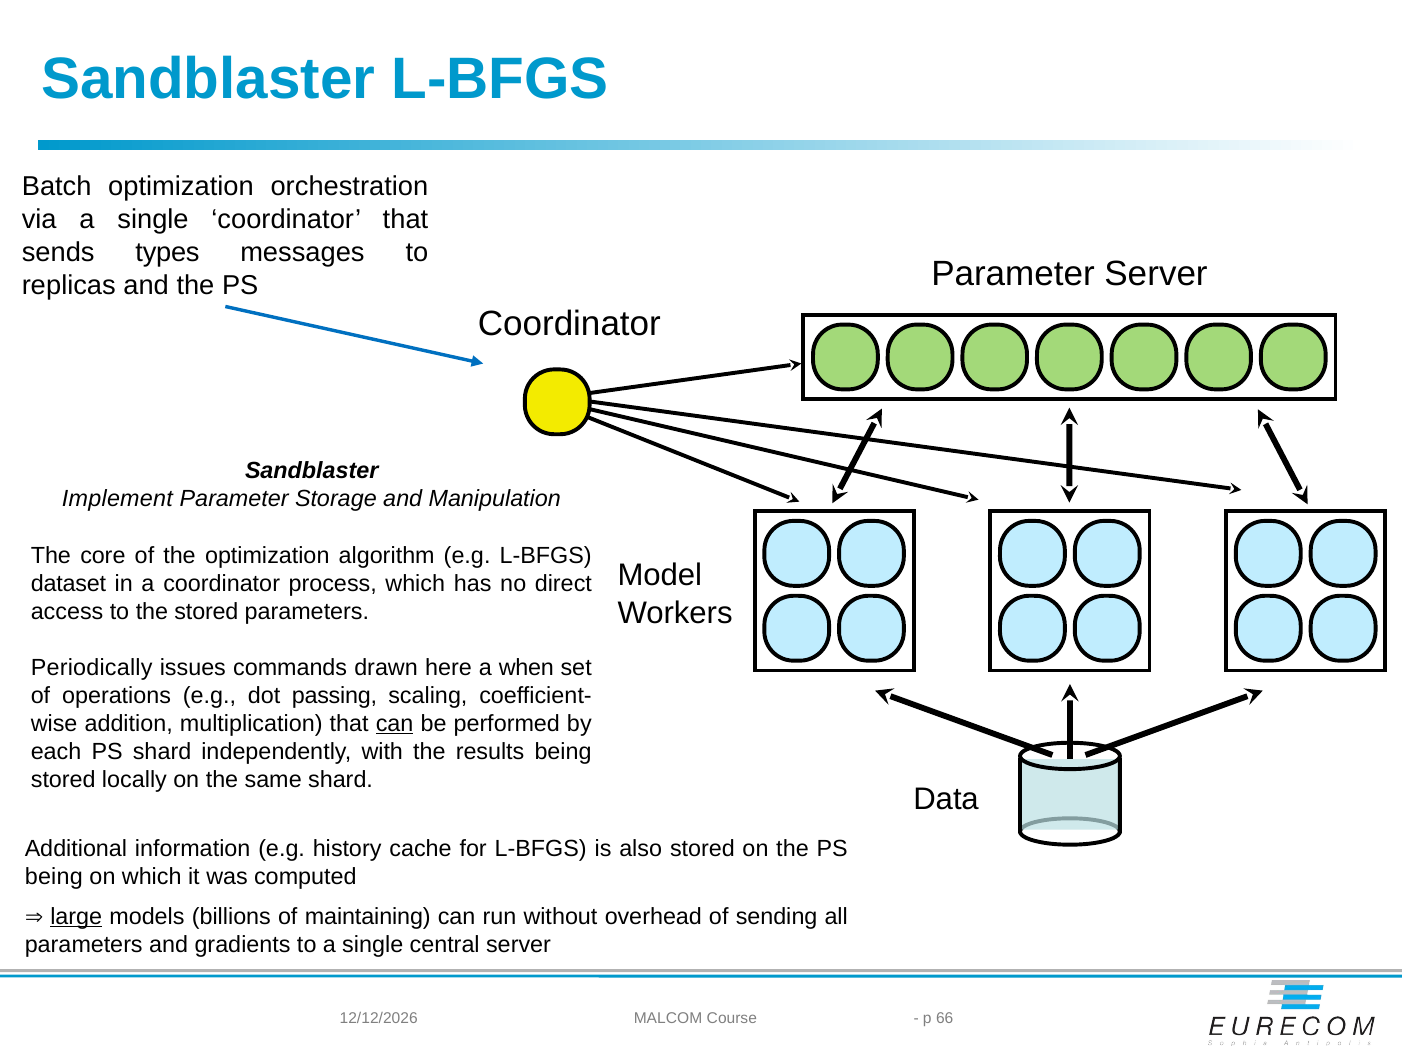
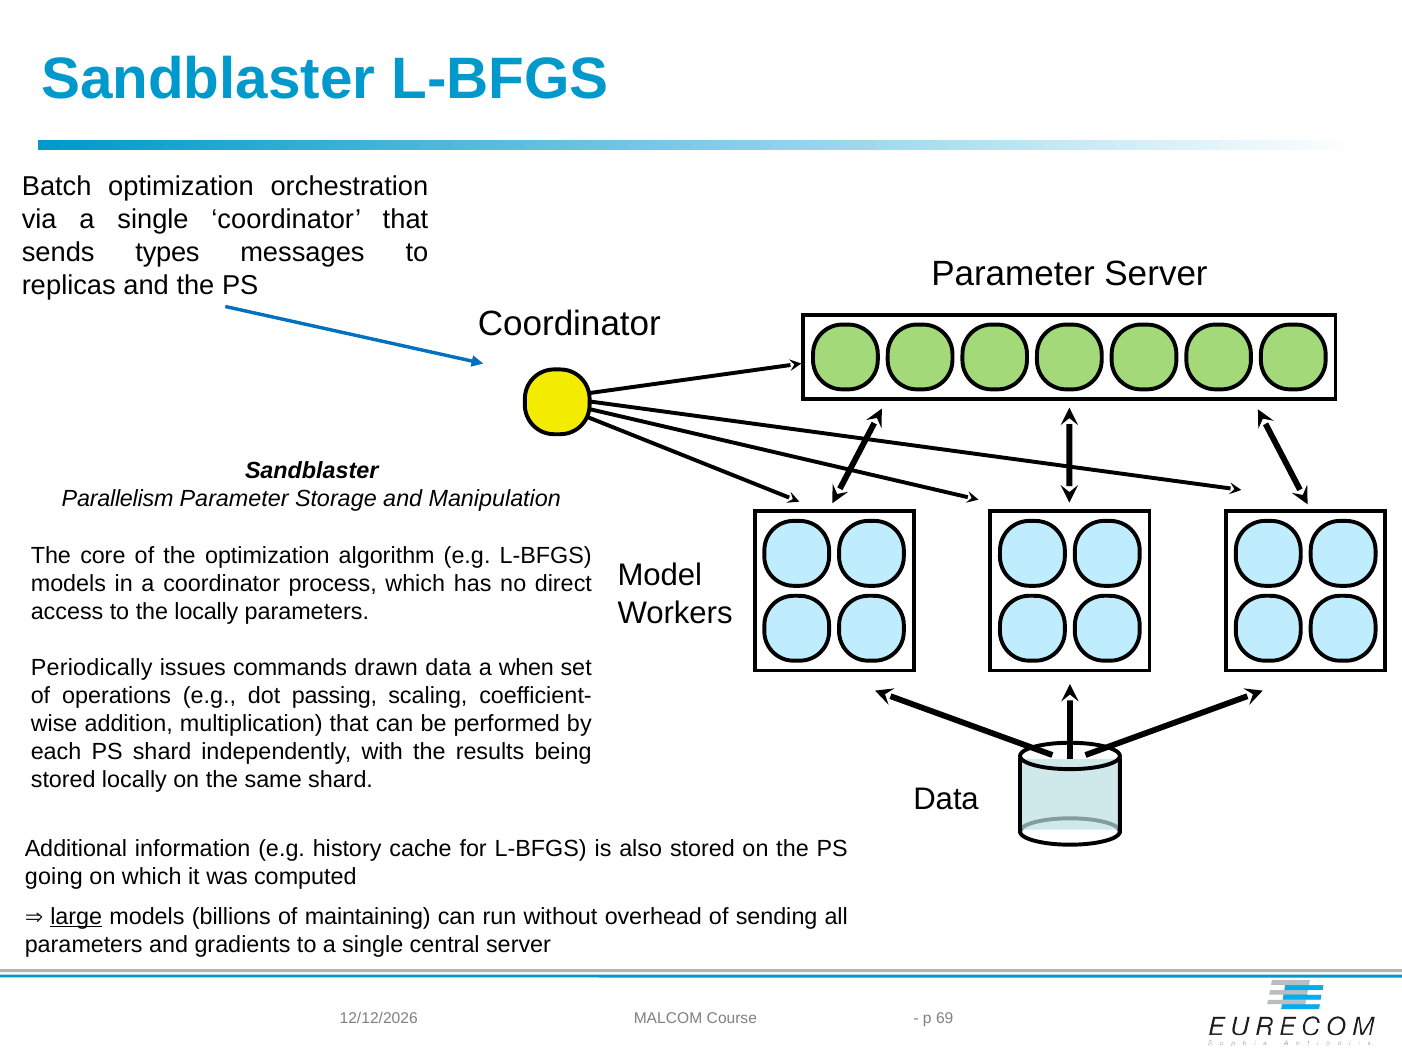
Implement: Implement -> Parallelism (118, 499)
dataset: dataset -> models (68, 583)
the stored: stored -> locally (206, 611)
drawn here: here -> data (448, 667)
can underline: present -> none (395, 723)
being: being -> going (54, 876)
66: 66 -> 69 (945, 1018)
